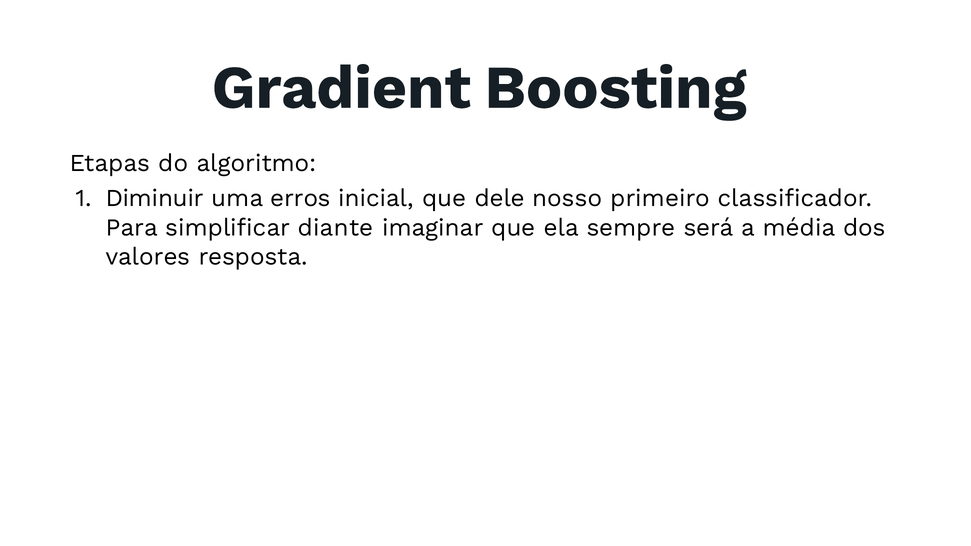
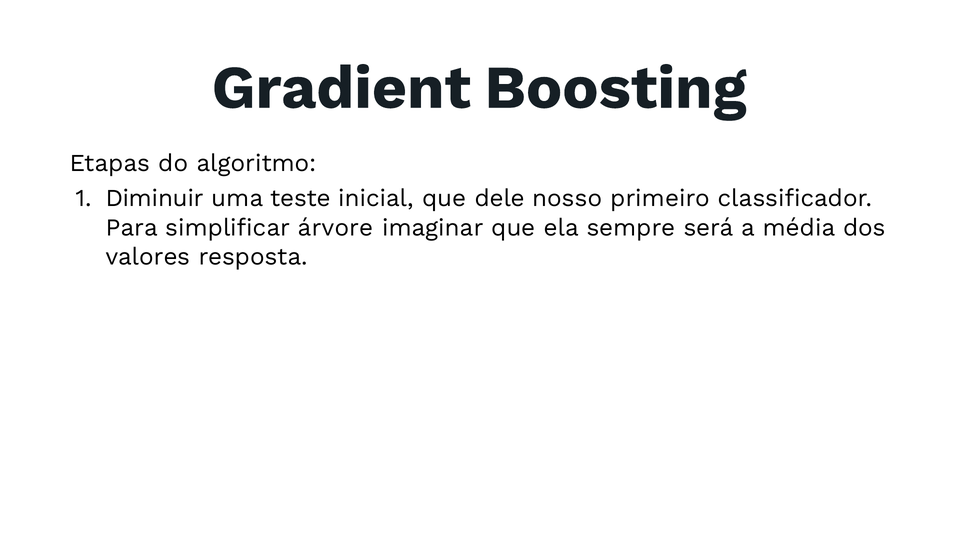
erros: erros -> teste (301, 199)
diante: diante -> árvore (336, 228)
